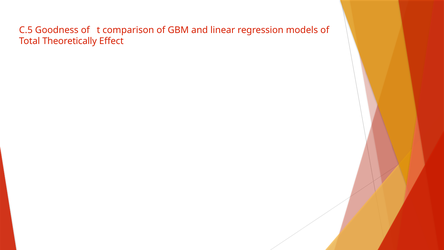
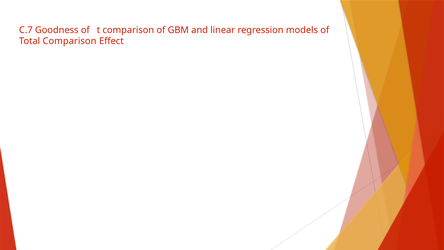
C.5: C.5 -> C.7 (26, 30)
Total Theoretically: Theoretically -> Comparison (70, 41)
